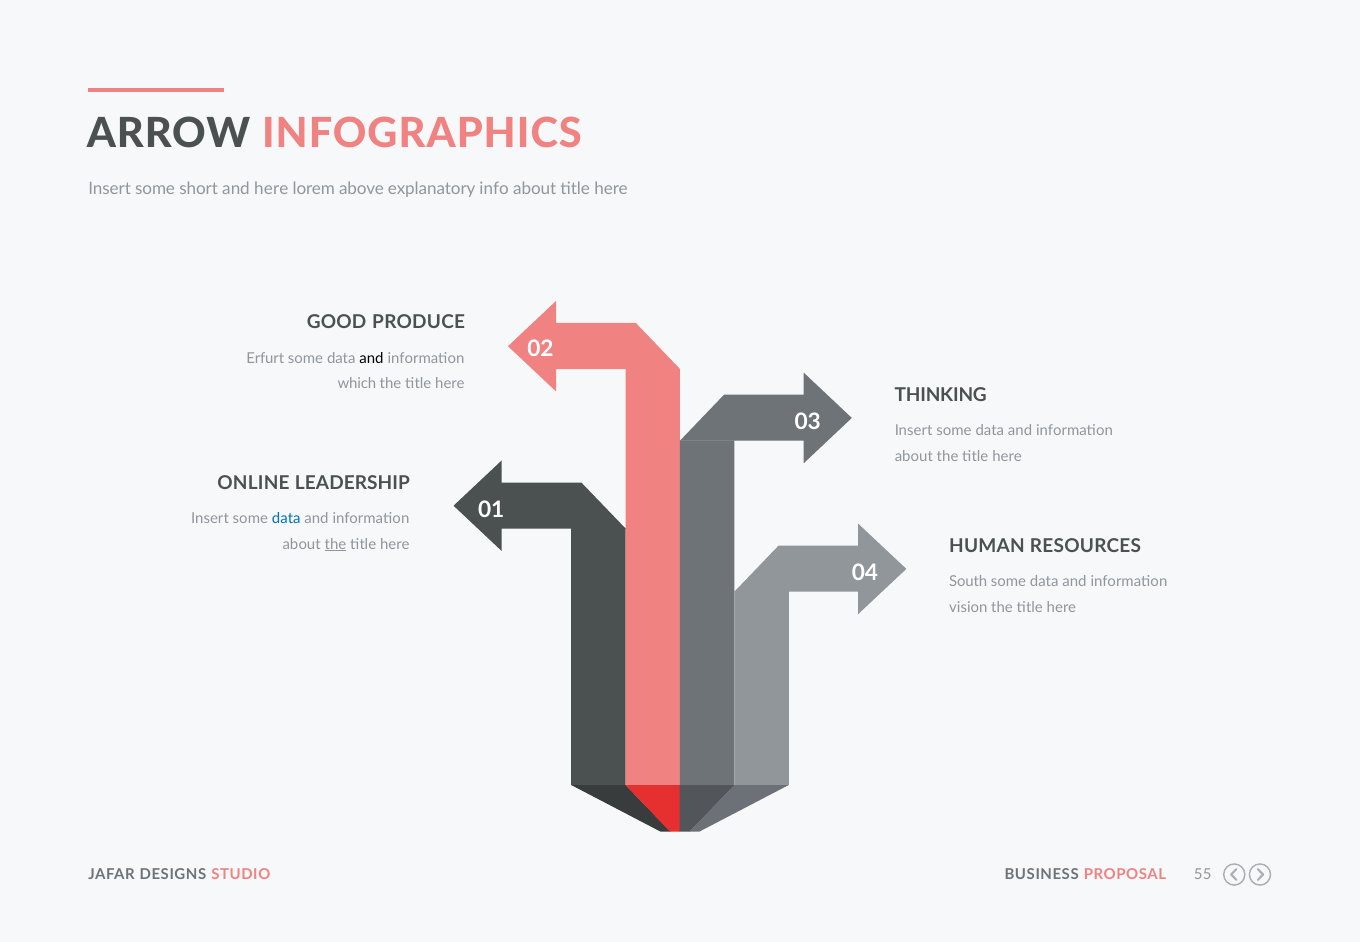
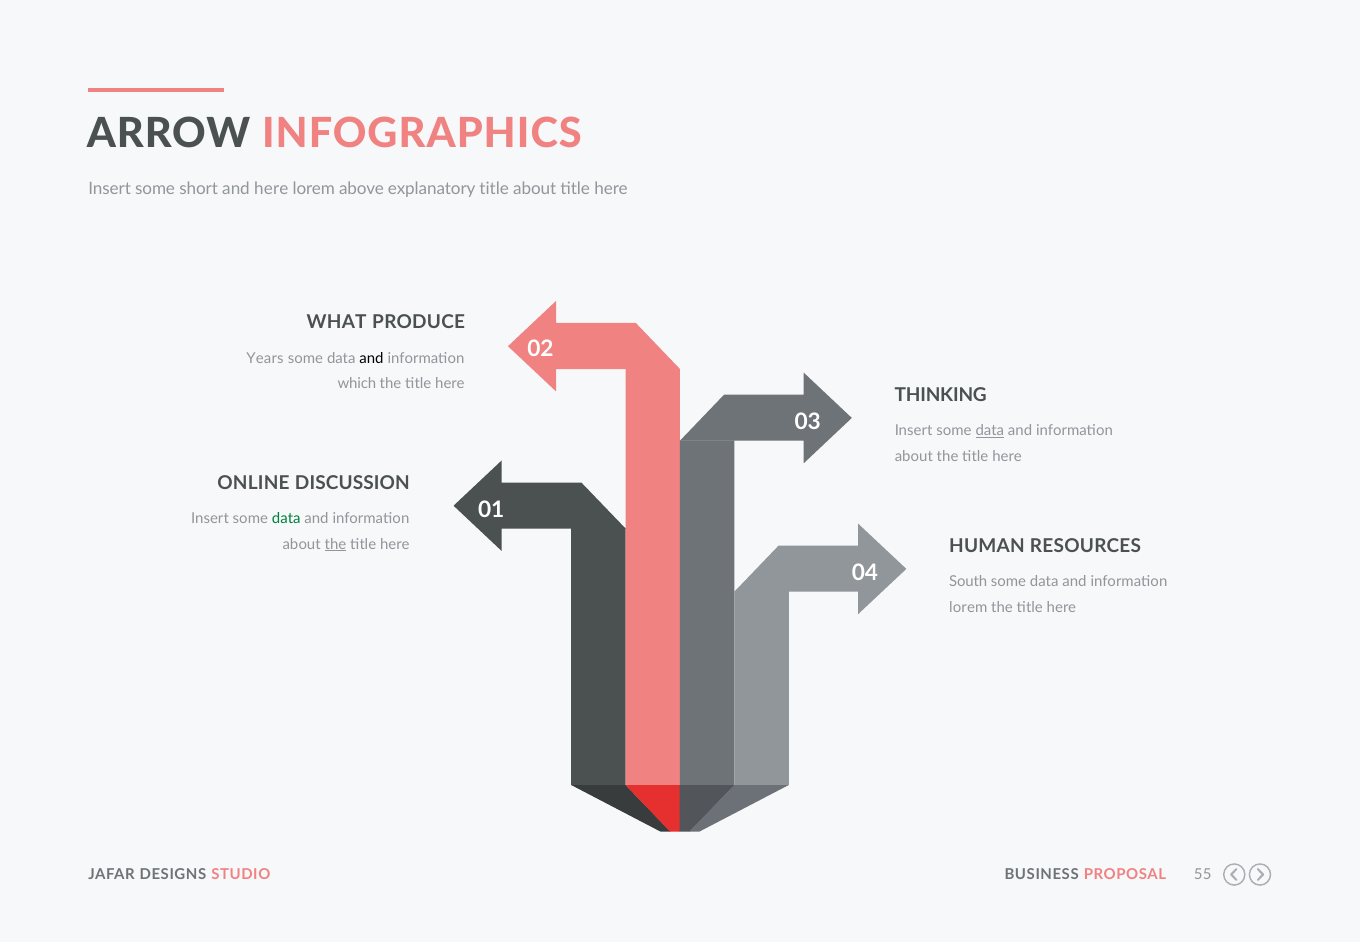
explanatory info: info -> title (494, 189)
GOOD: GOOD -> WHAT (337, 322)
Erfurt: Erfurt -> Years (265, 358)
data underline: none -> present (990, 431)
LEADERSHIP: LEADERSHIP -> DISCUSSION (352, 483)
data colour: blue -> green (286, 519)
vision: vision -> lorem (968, 607)
